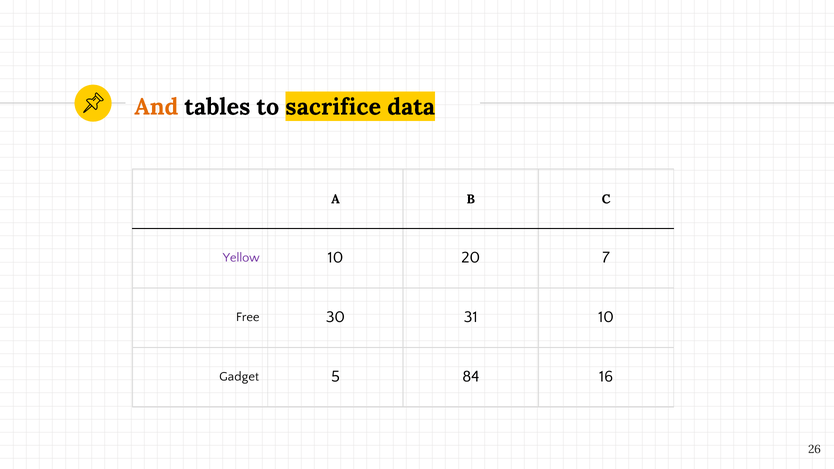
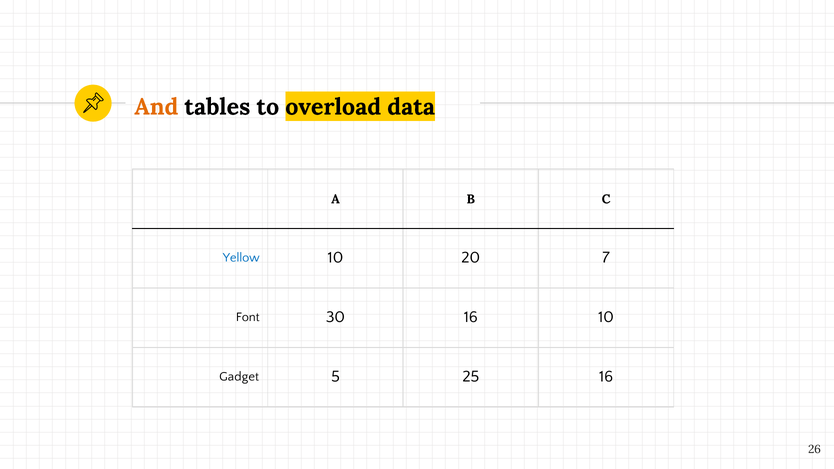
sacrifice: sacrifice -> overload (333, 107)
Yellow colour: purple -> blue (241, 258)
Free: Free -> Font (248, 317)
30 31: 31 -> 16 (471, 317)
84: 84 -> 25 (471, 377)
